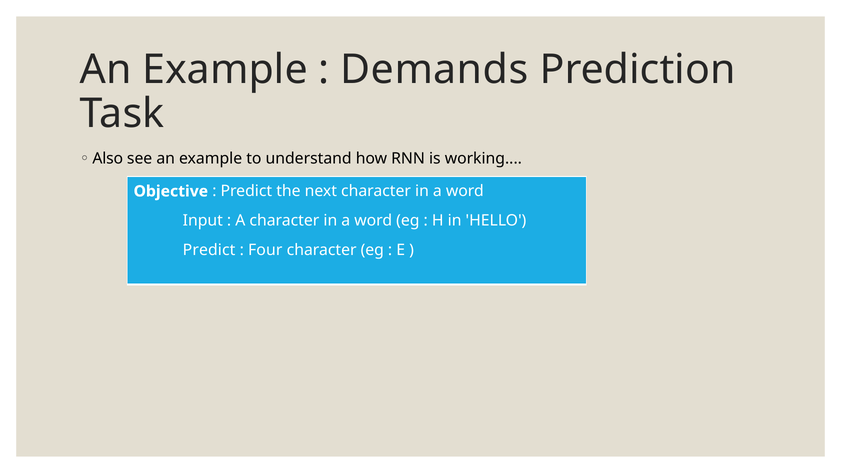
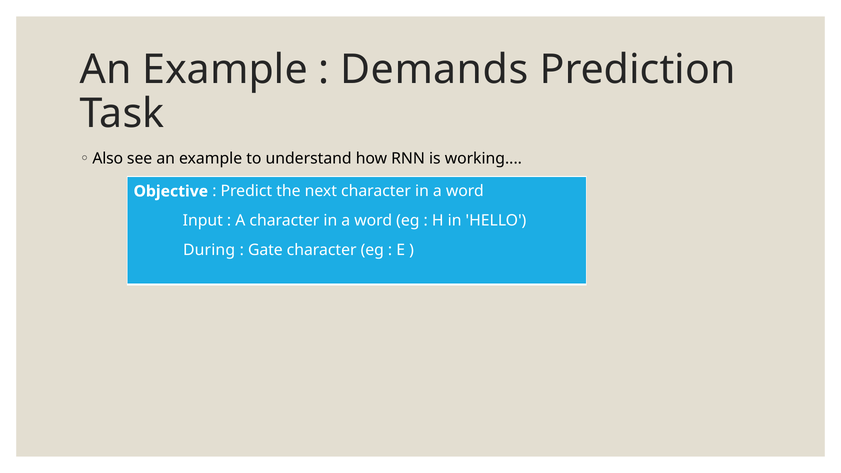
Predict: Predict -> During (209, 250)
Four: Four -> Gate (265, 250)
